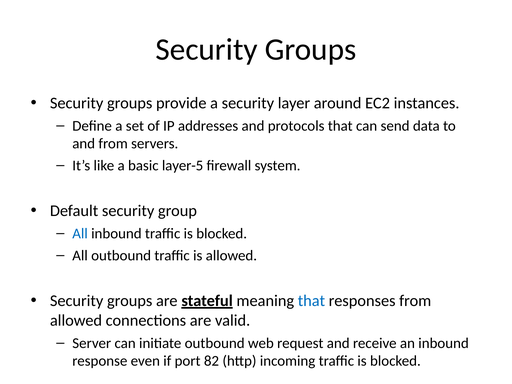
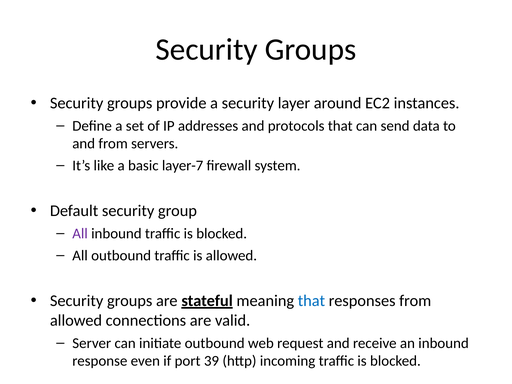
layer-5: layer-5 -> layer-7 (183, 166)
All colour: blue -> purple (80, 234)
82: 82 -> 39 (212, 361)
